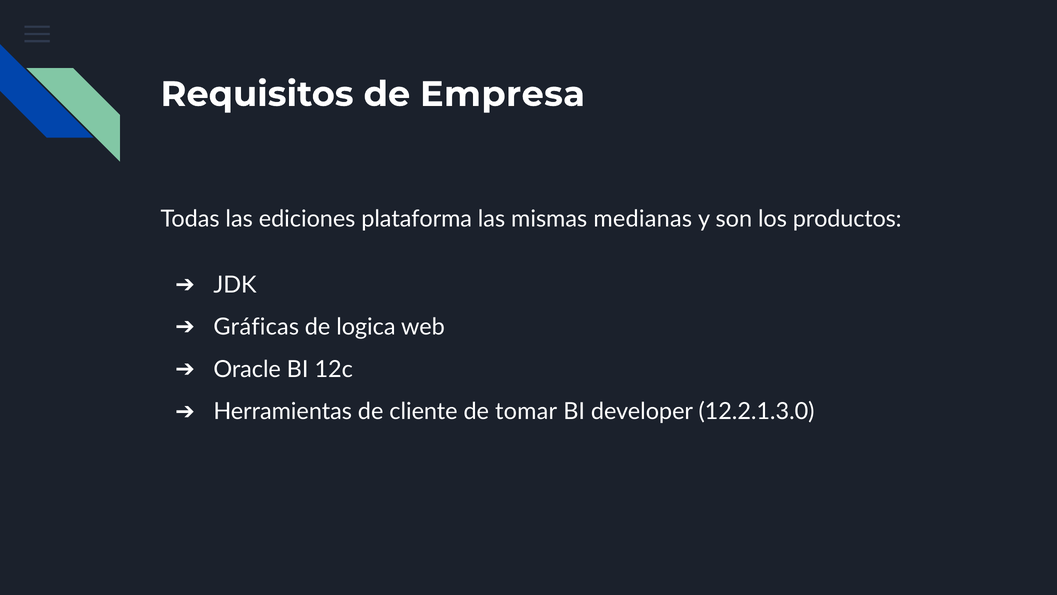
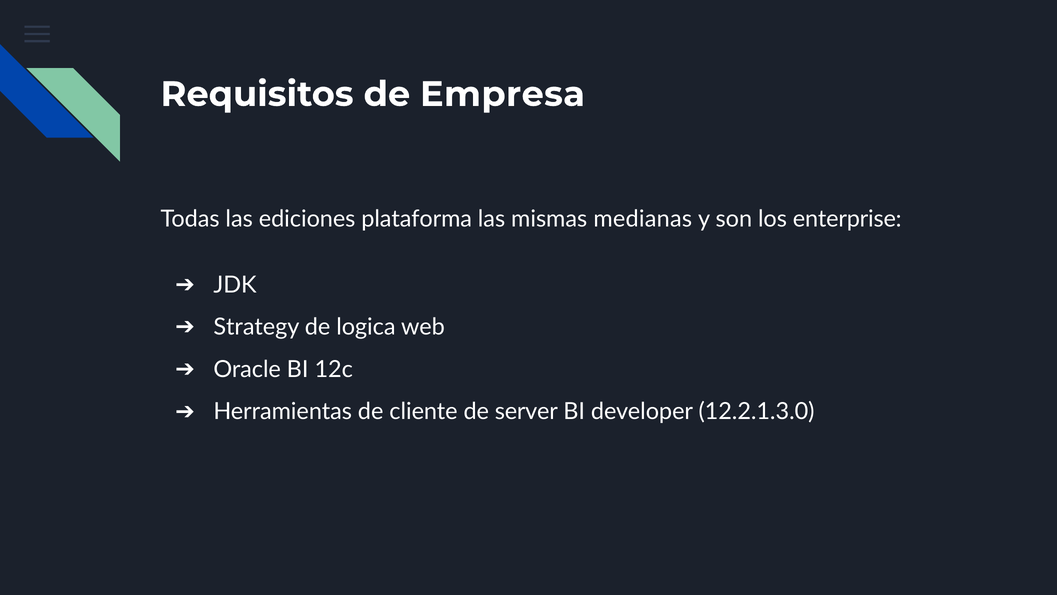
productos: productos -> enterprise (847, 219)
Gráficas: Gráficas -> Strategy (256, 327)
tomar: tomar -> server (526, 411)
